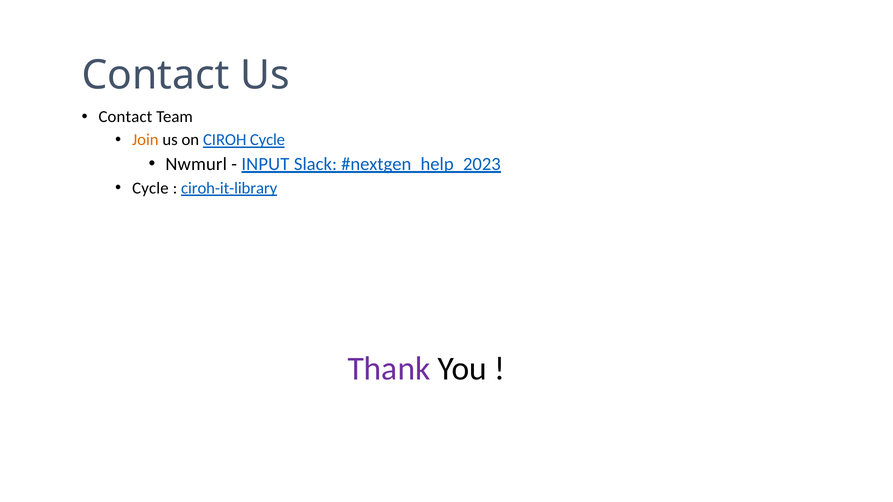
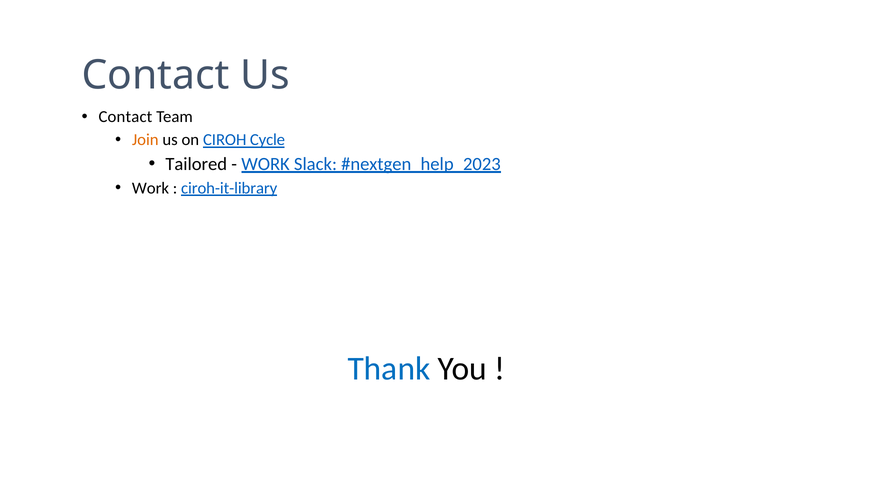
Nwmurl: Nwmurl -> Tailored (196, 164)
INPUT: INPUT -> WORK (266, 164)
Cycle: Cycle -> Work (150, 188)
Thank colour: purple -> blue (389, 369)
